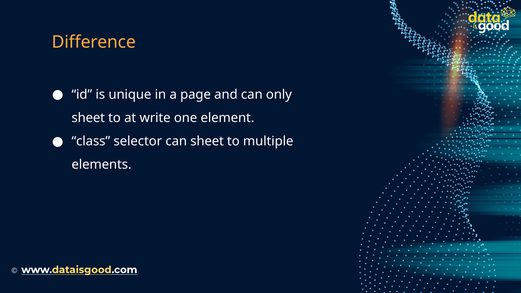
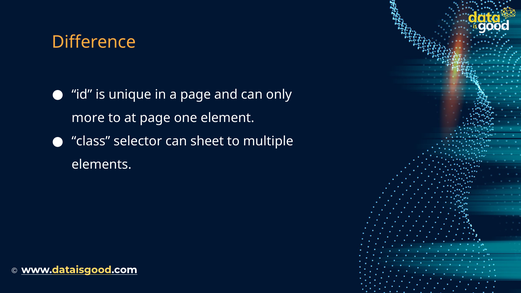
sheet: sheet -> more (88, 118)
at write: write -> page (155, 118)
